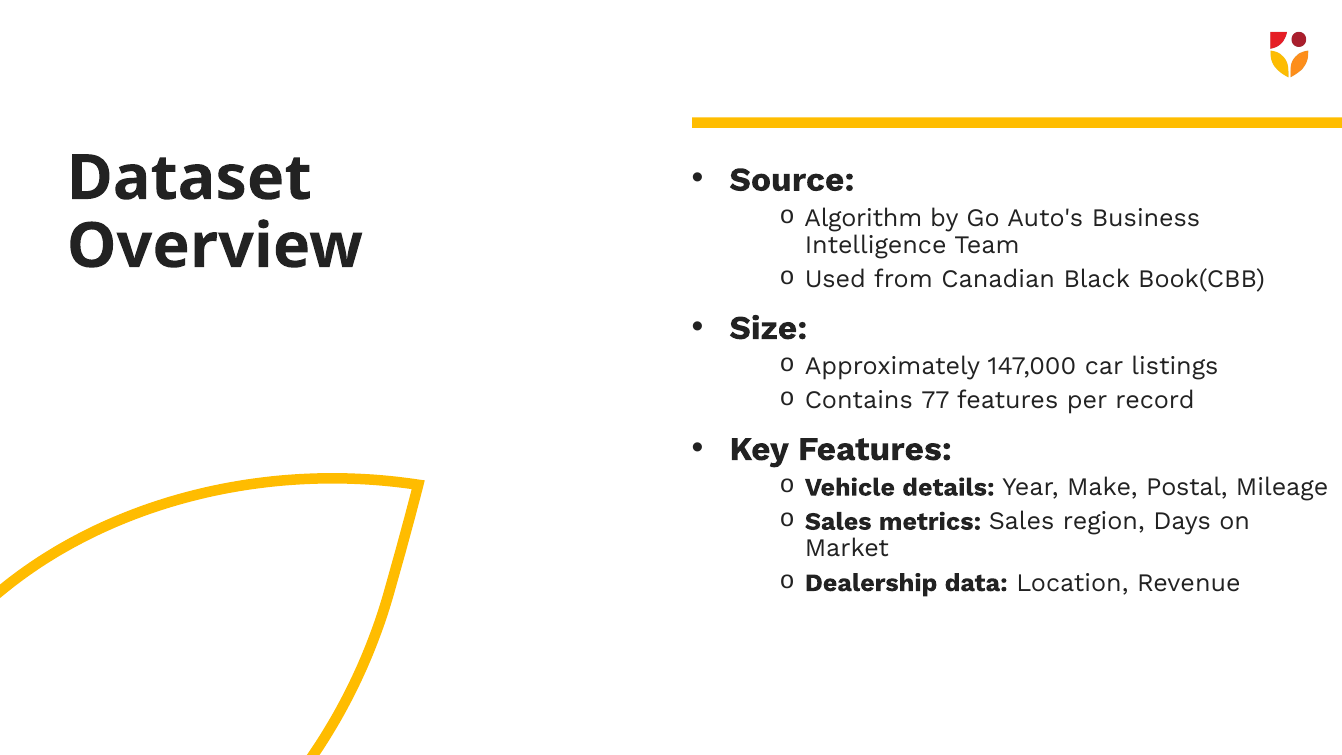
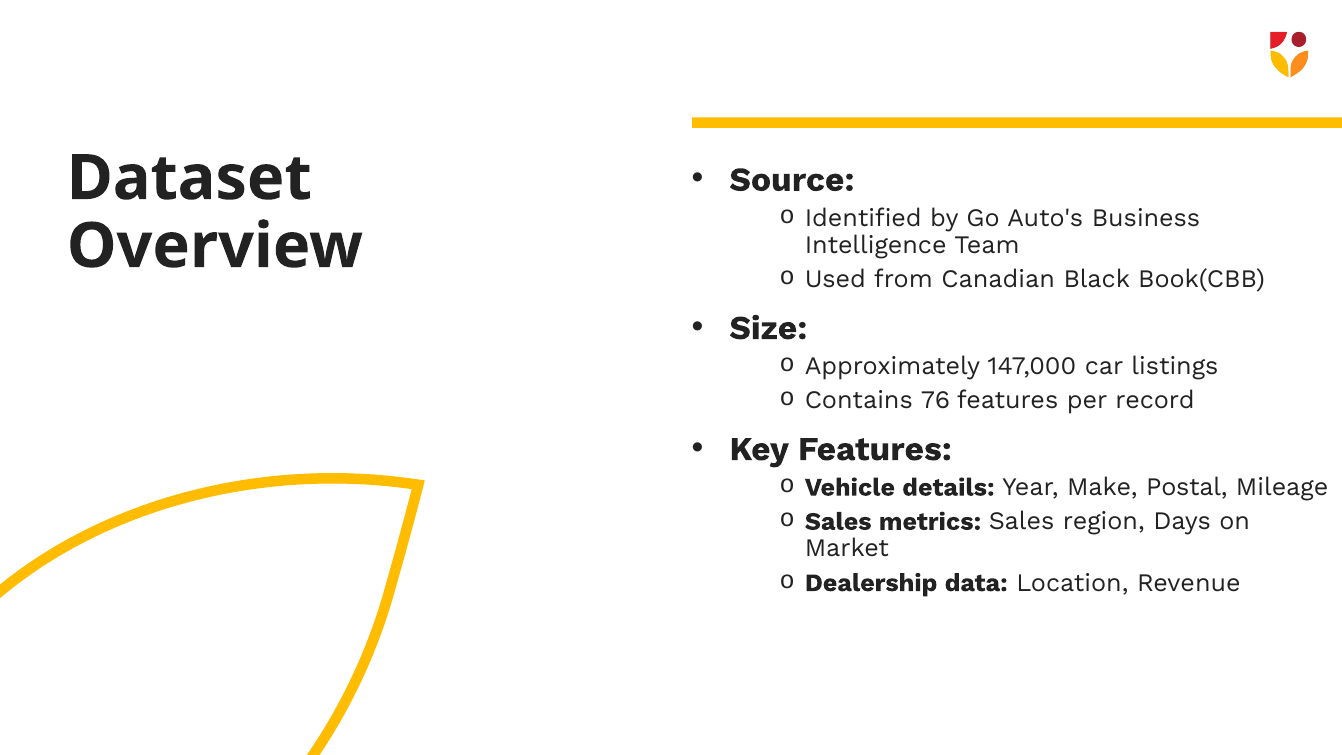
Algorithm: Algorithm -> Identified (863, 218)
77: 77 -> 76 (936, 400)
